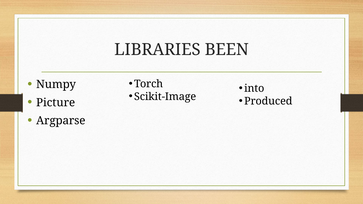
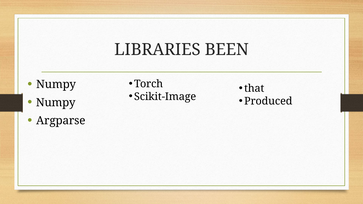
into: into -> that (254, 89)
Picture: Picture -> Numpy (56, 103)
